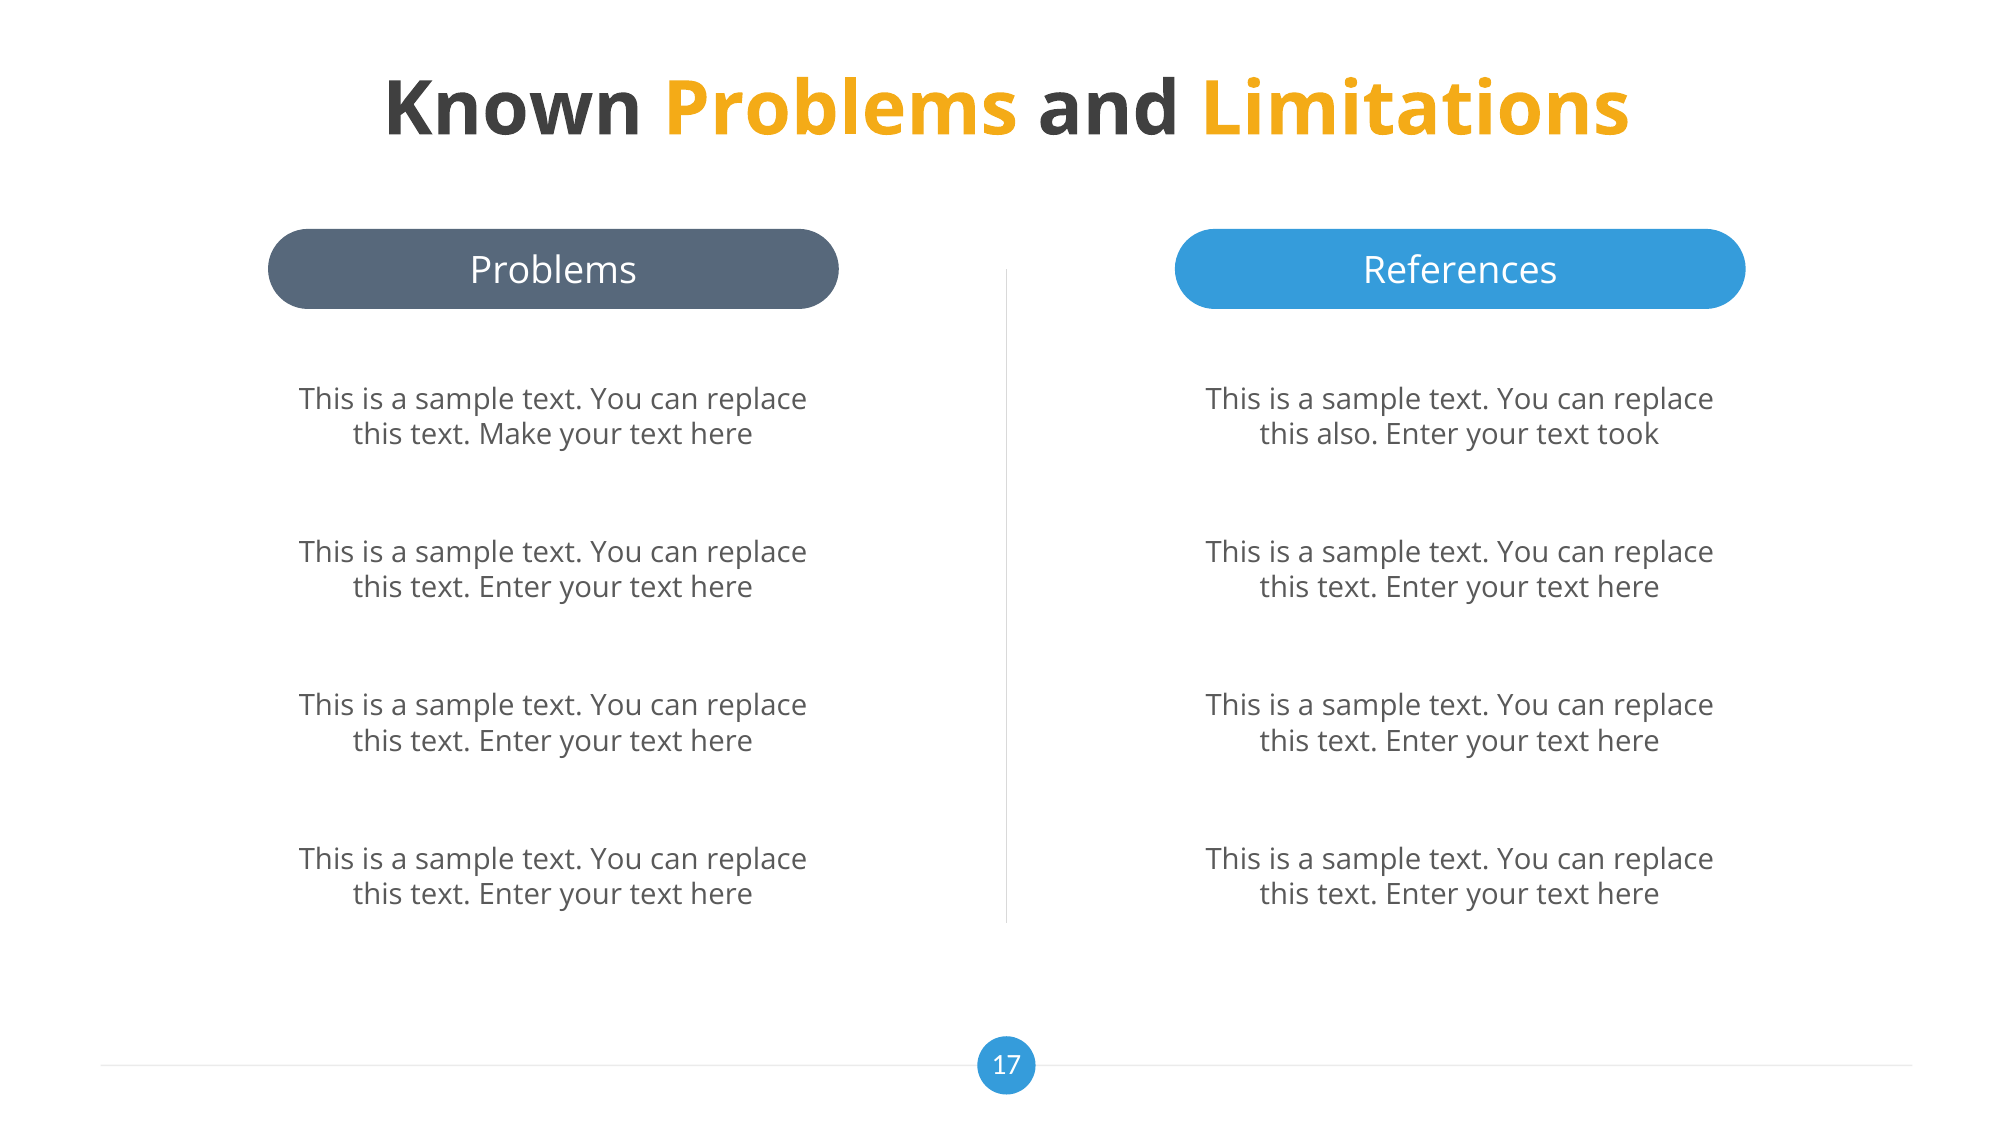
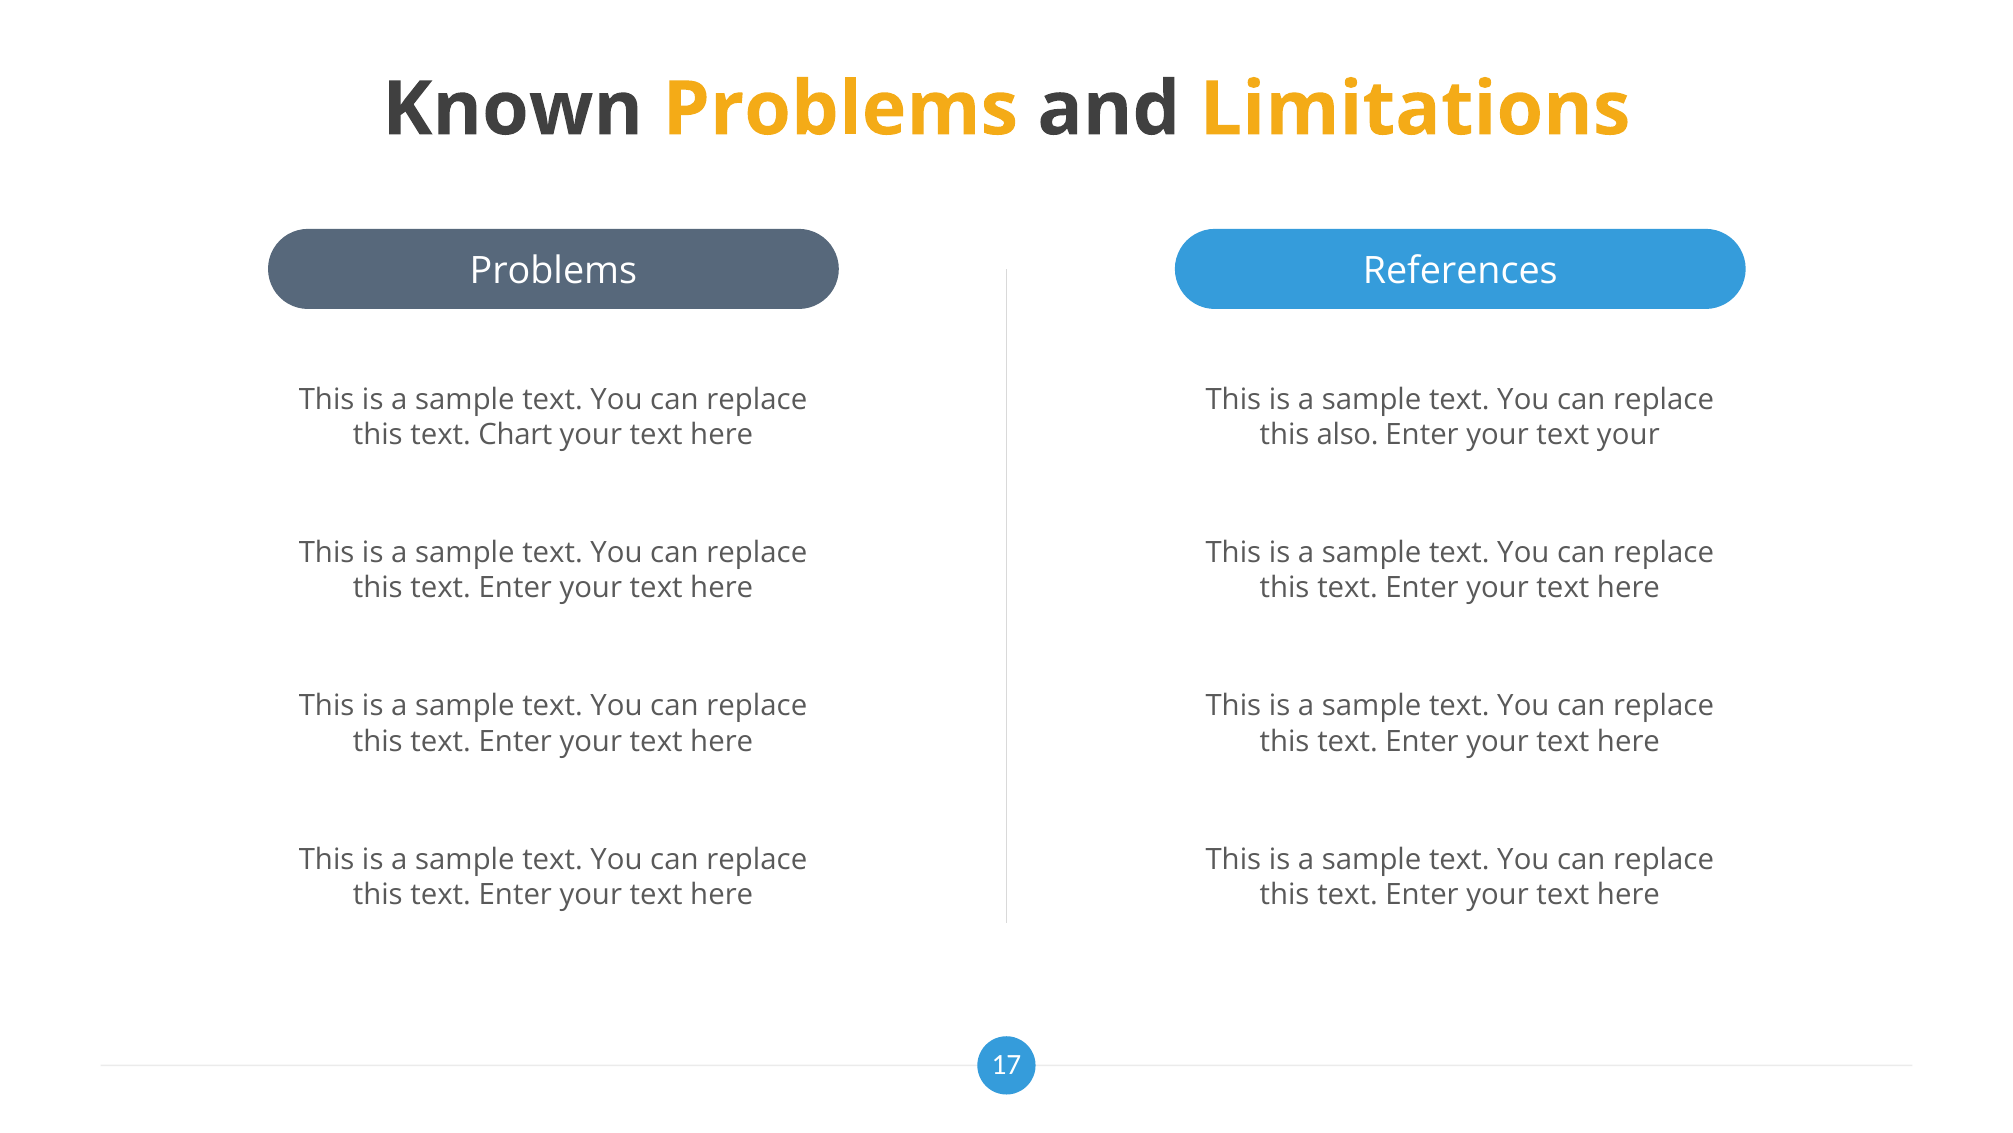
Make: Make -> Chart (515, 435)
text took: took -> your (1628, 435)
